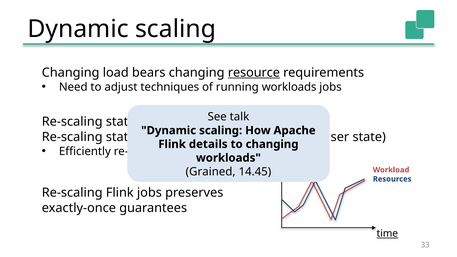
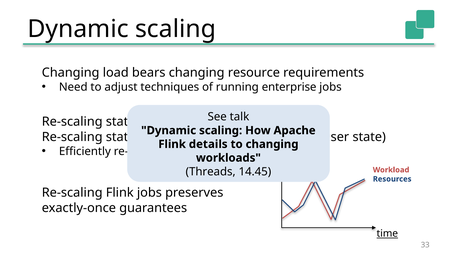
resource underline: present -> none (254, 73)
running workloads: workloads -> enterprise (289, 87)
Grained: Grained -> Threads (211, 172)
